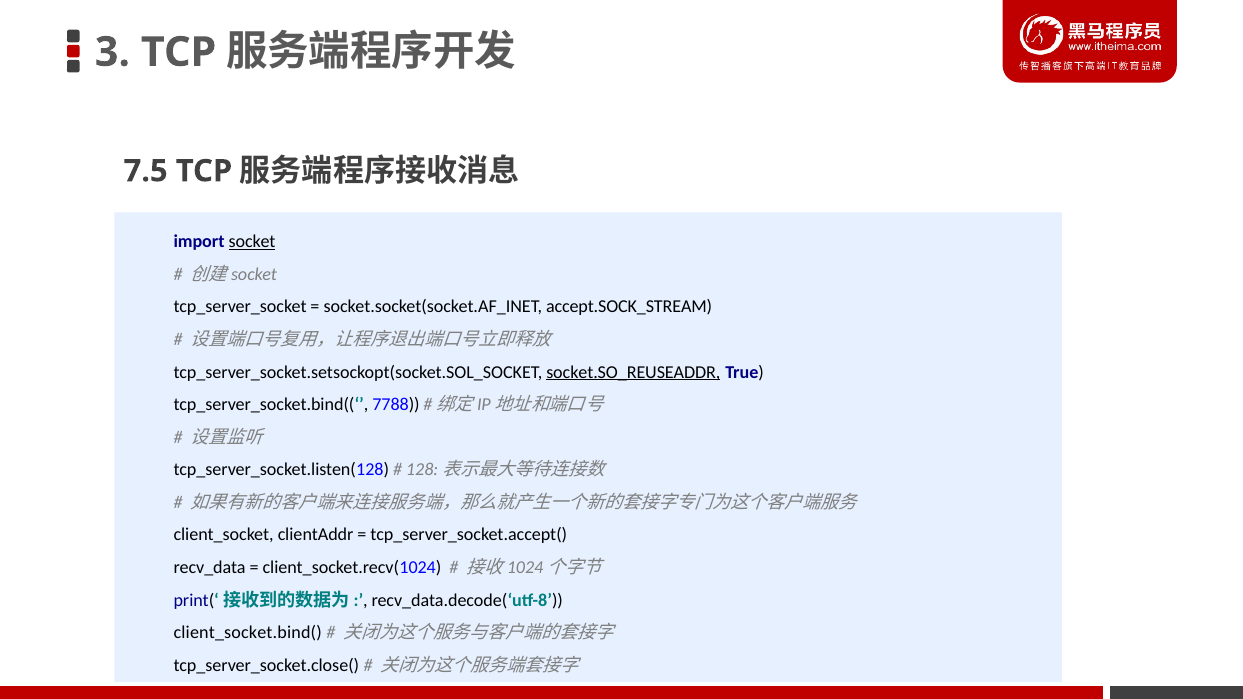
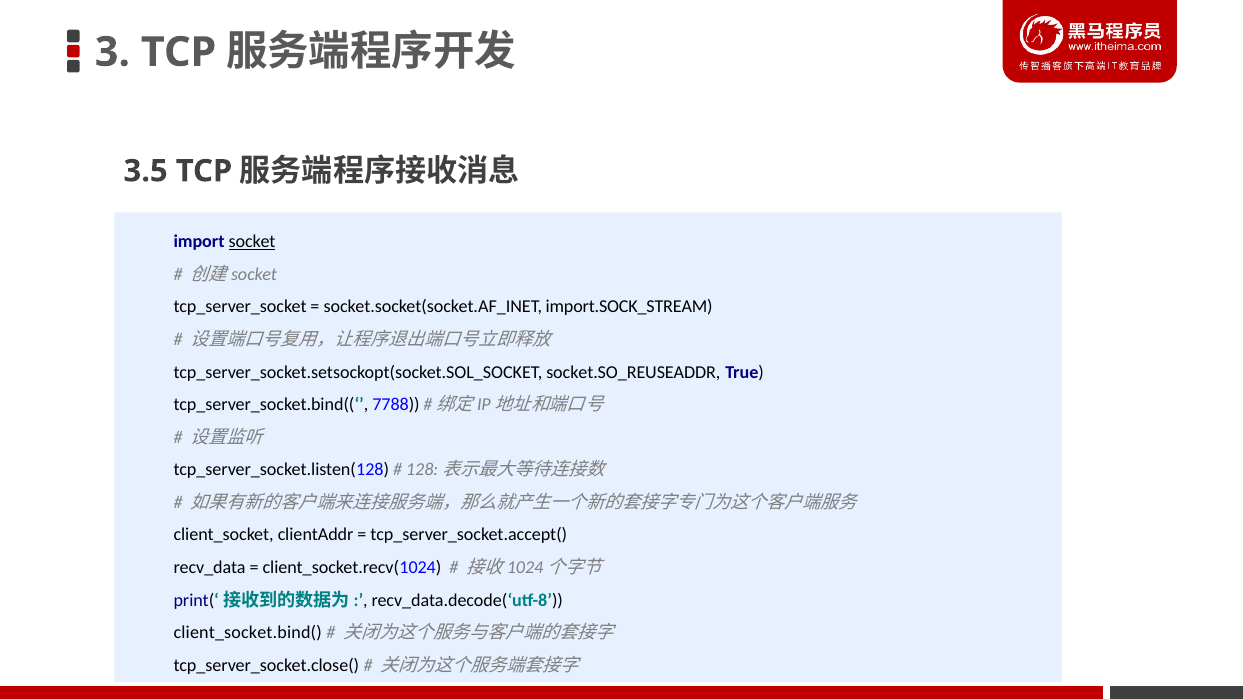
7.5: 7.5 -> 3.5 (146, 171)
accept.SOCK_STREAM: accept.SOCK_STREAM -> import.SOCK_STREAM (629, 307)
socket.SO_REUSEADDR underline: present -> none (633, 372)
